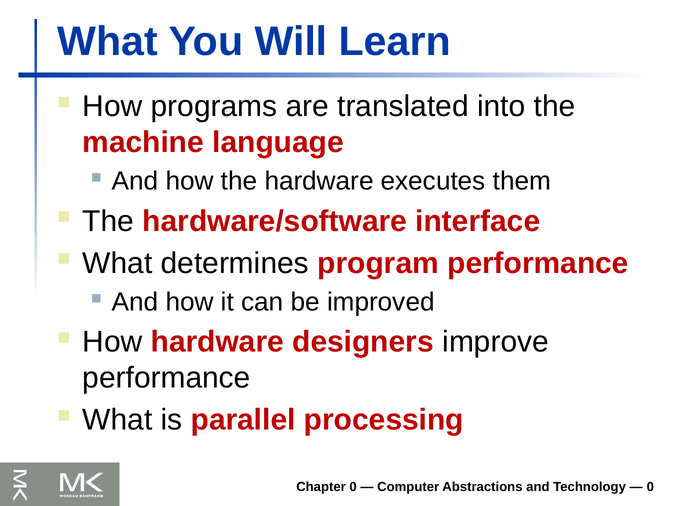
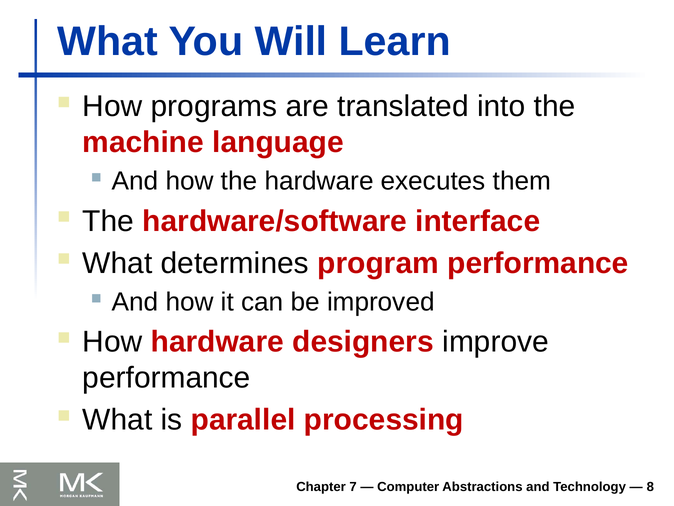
Chapter 0: 0 -> 7 (353, 486)
0: 0 -> 8 (650, 486)
